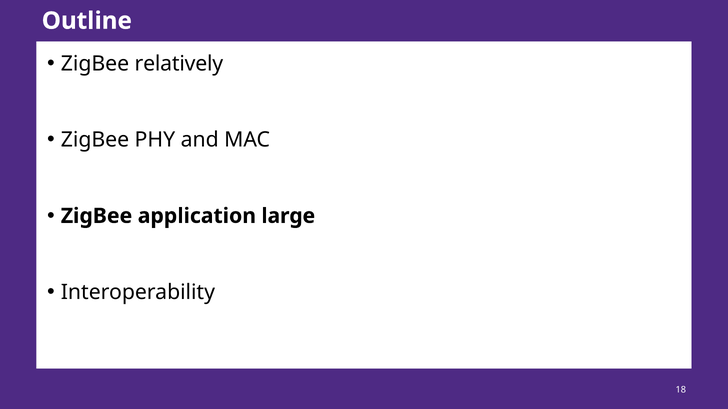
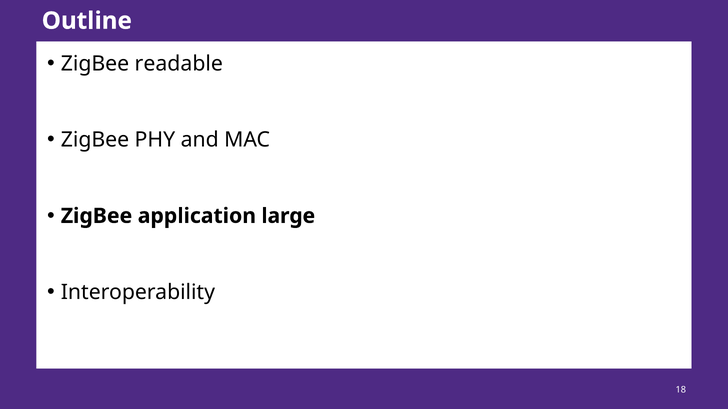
relatively: relatively -> readable (179, 64)
